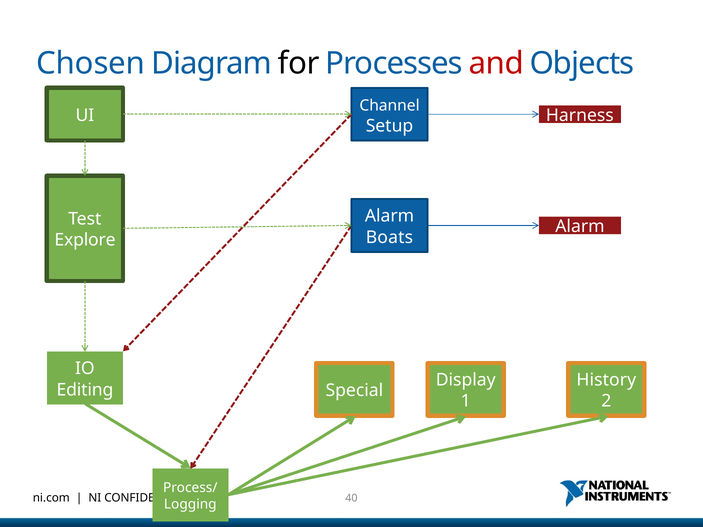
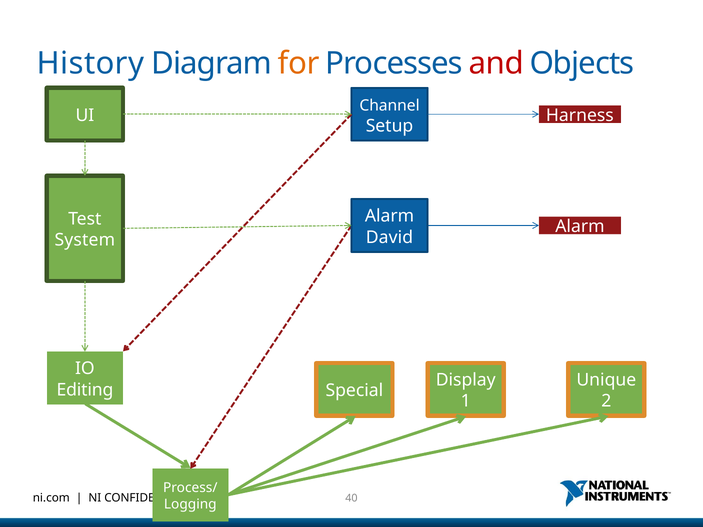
Chosen: Chosen -> History (90, 64)
for colour: black -> orange (299, 64)
Boats: Boats -> David (389, 237)
Explore: Explore -> System (85, 240)
History: History -> Unique (606, 380)
